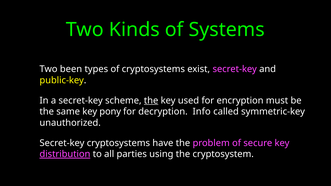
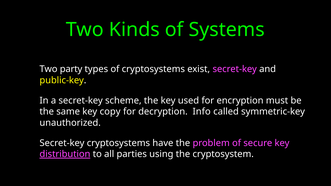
been: been -> party (71, 69)
the underline: present -> none (151, 101)
pony: pony -> copy (110, 112)
